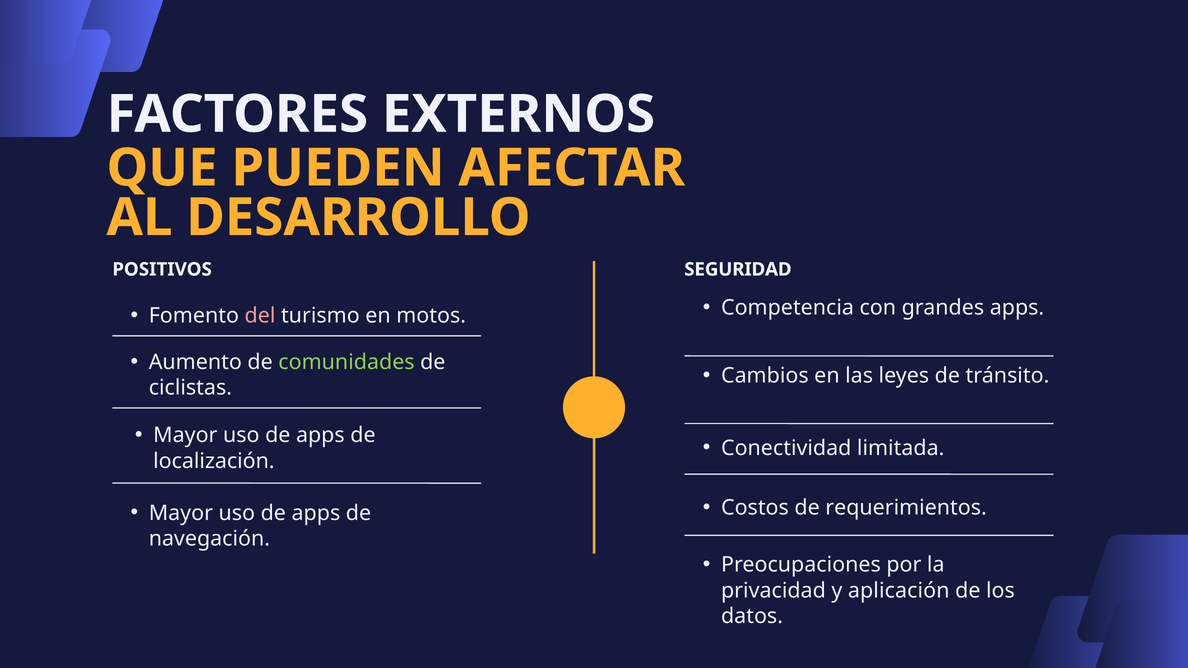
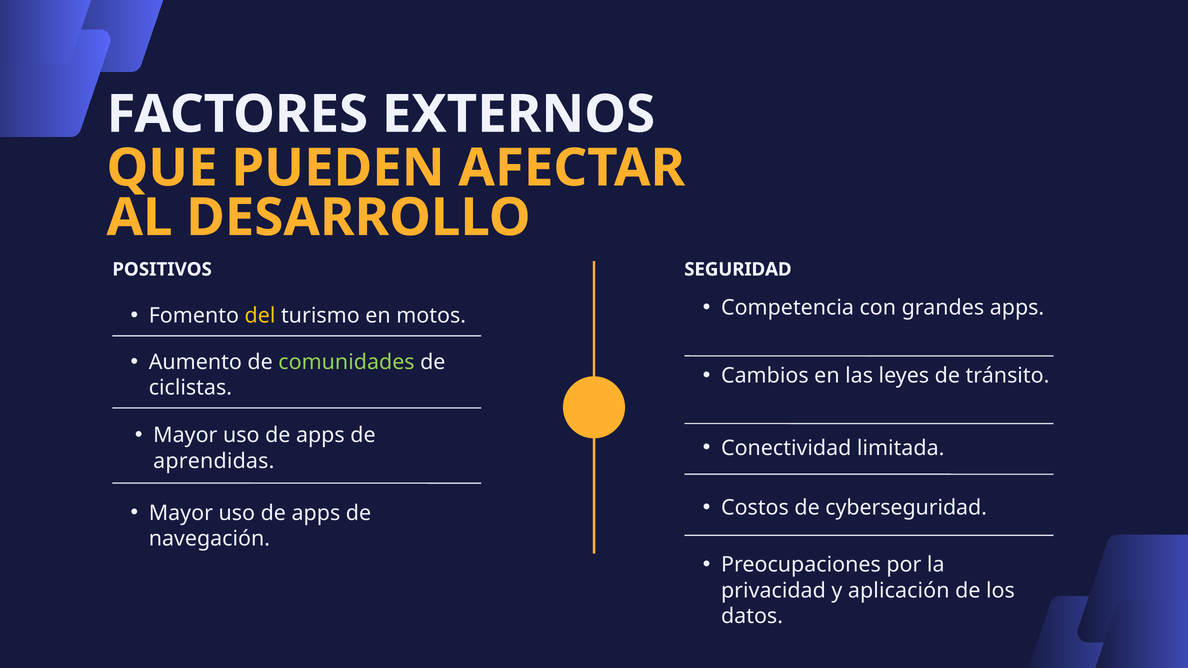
del colour: pink -> yellow (260, 316)
localización: localización -> aprendidas (214, 461)
requerimientos: requerimientos -> cyberseguridad (906, 508)
